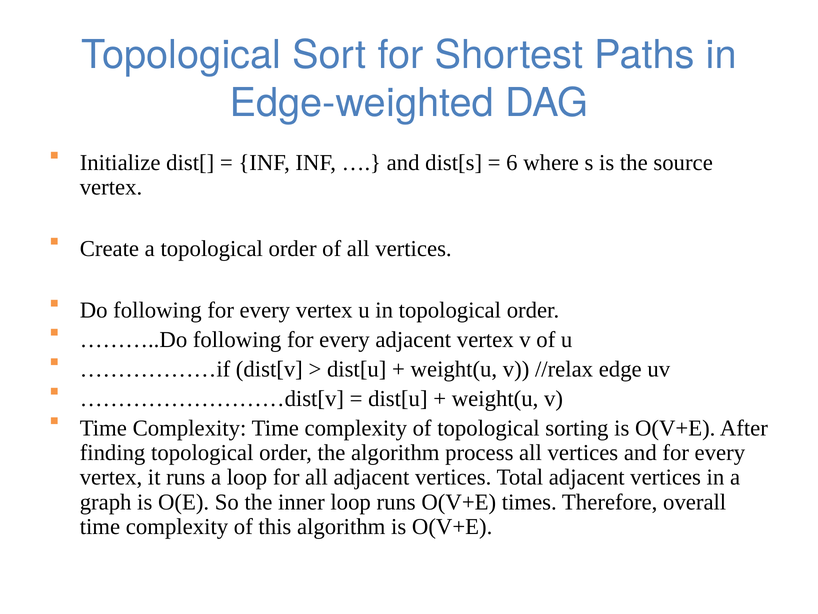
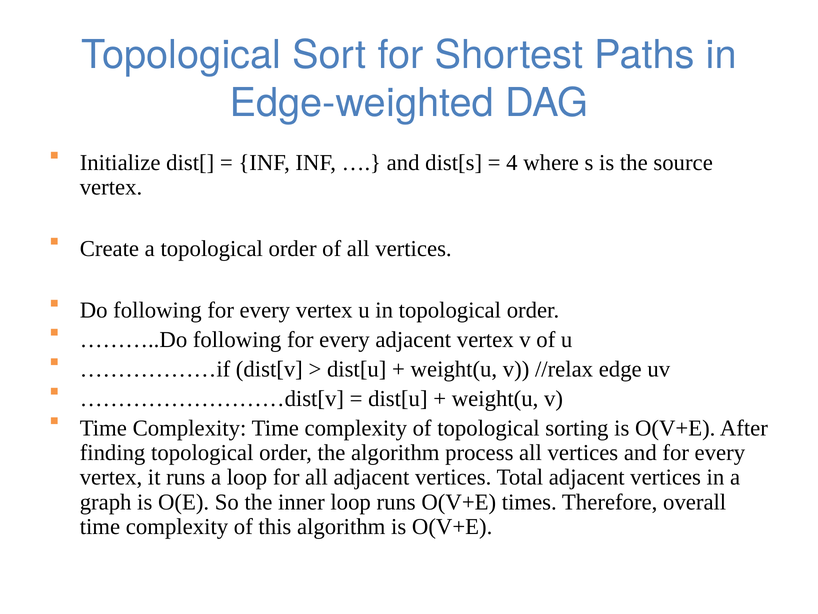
6: 6 -> 4 (512, 162)
